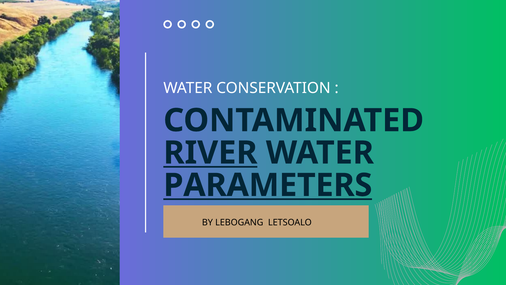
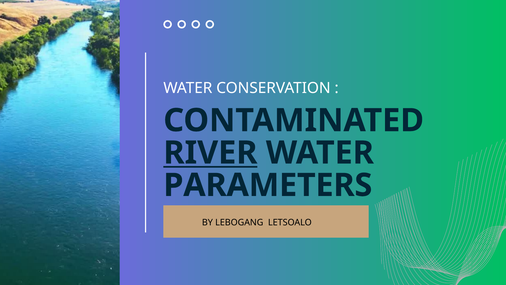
PARAMETERS underline: present -> none (268, 185)
